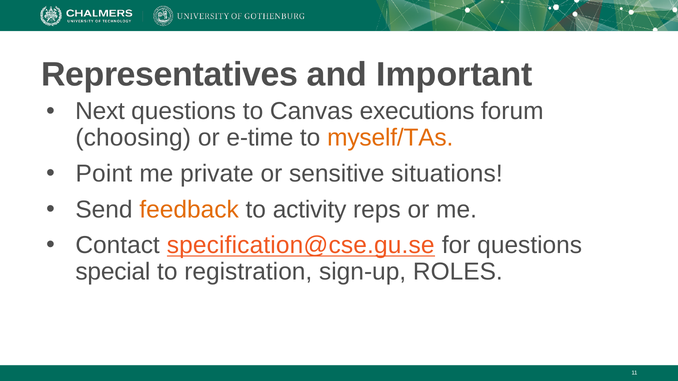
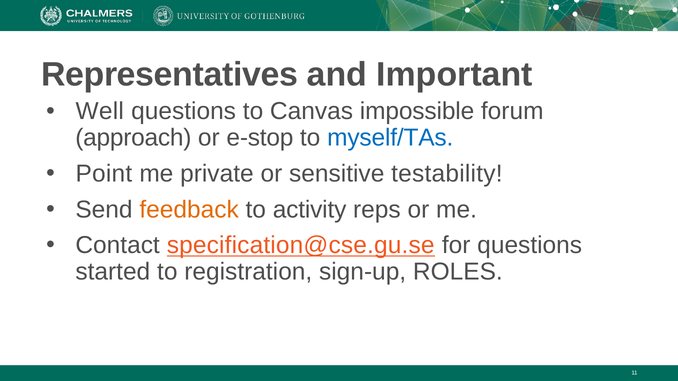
Next: Next -> Well (100, 112)
executions: executions -> impossible (417, 112)
choosing: choosing -> approach (133, 138)
e-time: e-time -> e-stop (260, 138)
myself/TAs colour: orange -> blue (390, 138)
situations: situations -> testability (447, 174)
special: special -> started (113, 272)
